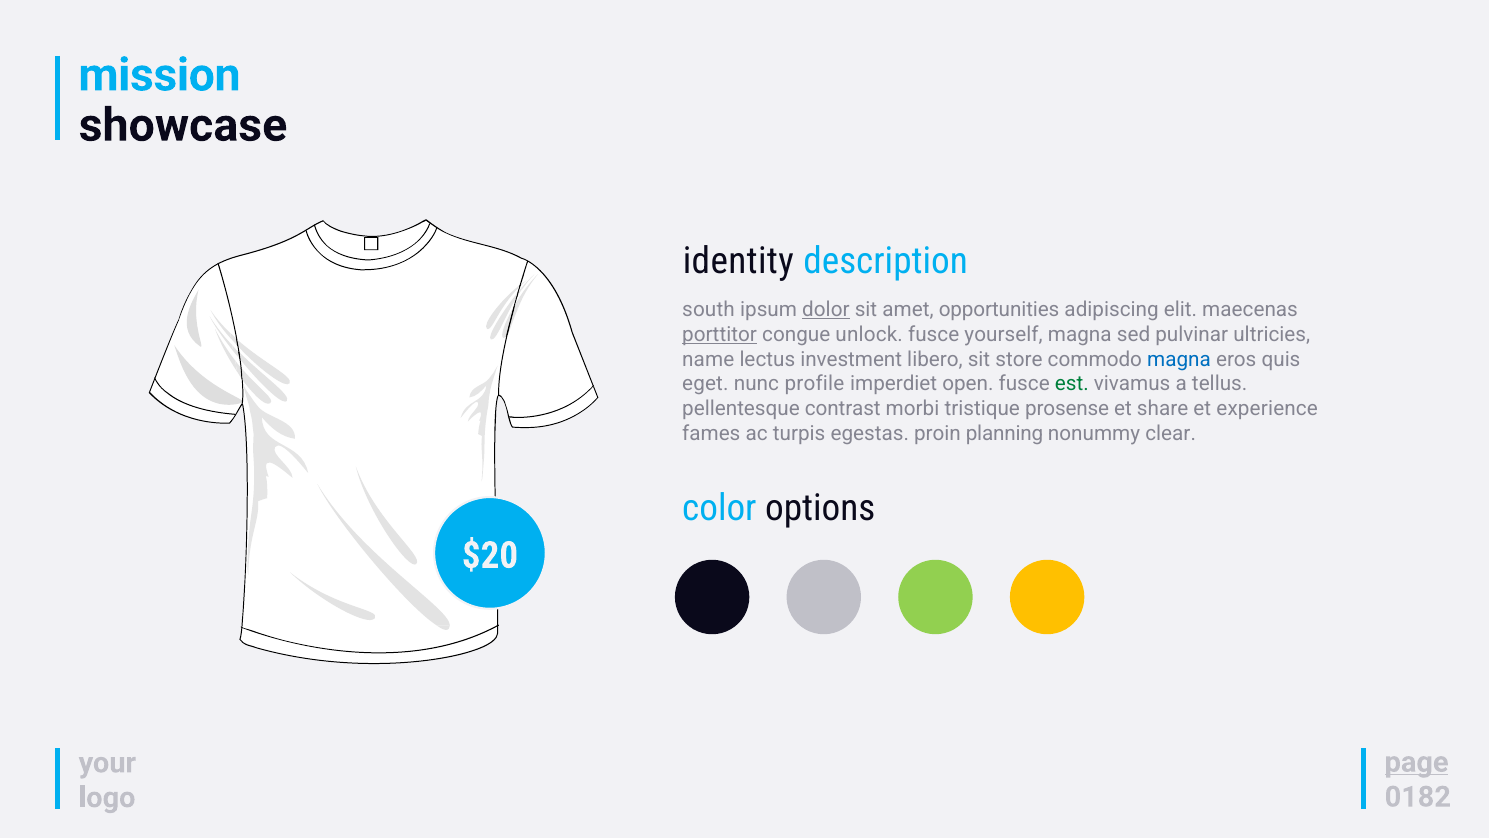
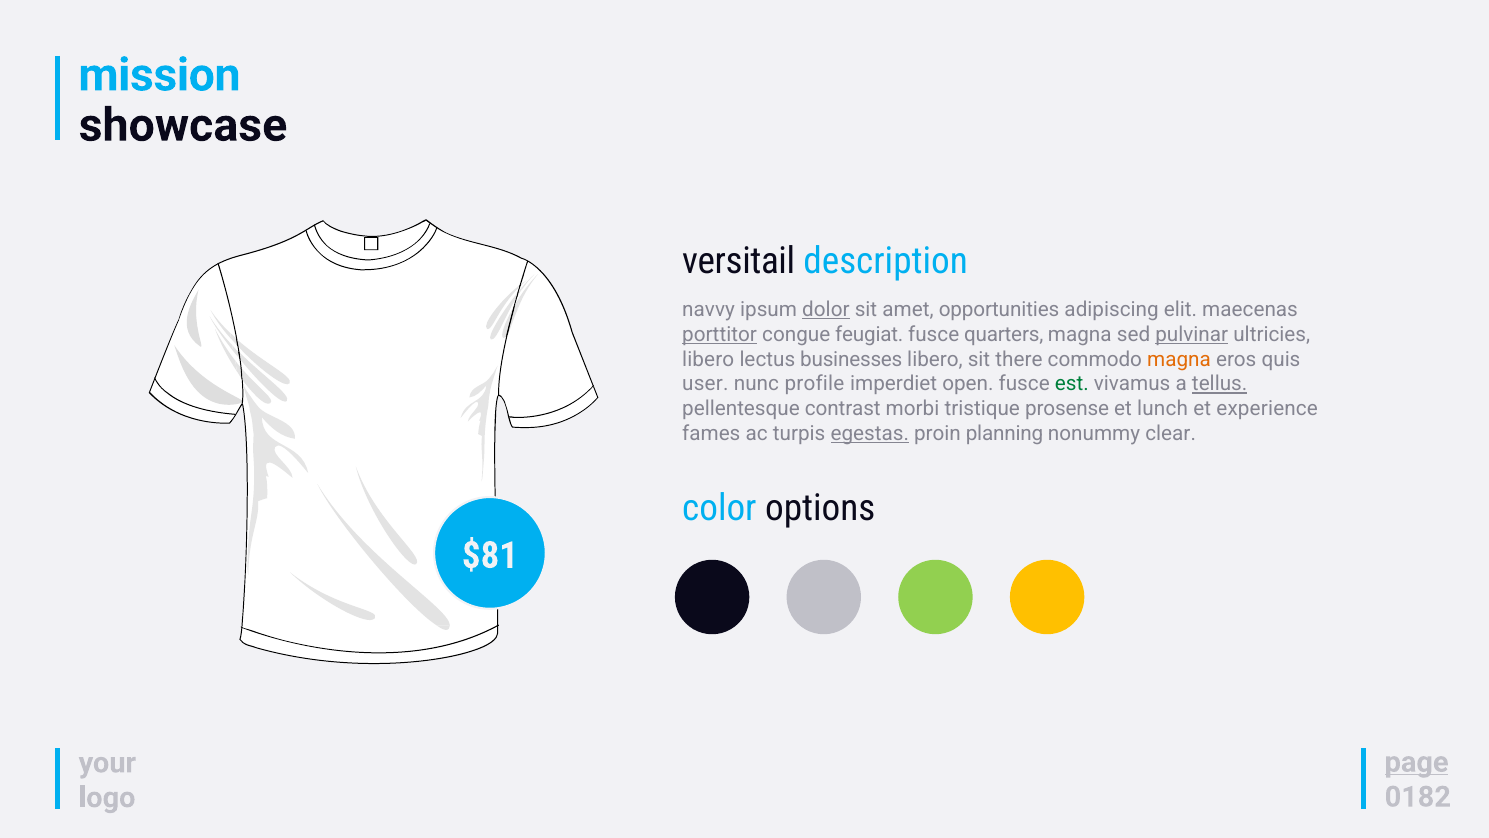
identity: identity -> versitail (739, 261)
south: south -> navvy (709, 309)
unlock: unlock -> feugiat (869, 334)
yourself: yourself -> quarters (1004, 334)
pulvinar underline: none -> present (1192, 334)
name: name -> libero (708, 359)
investment: investment -> businesses (851, 359)
store: store -> there (1019, 359)
magna colour: blue -> orange (1179, 359)
eget: eget -> user (705, 384)
tellus underline: none -> present (1220, 384)
share: share -> lunch (1163, 409)
egestas underline: none -> present (870, 434)
$20: $20 -> $81 (490, 555)
